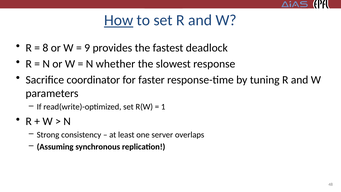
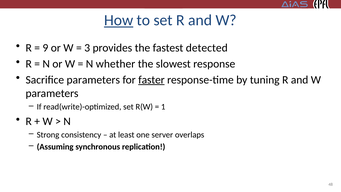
8: 8 -> 9 (45, 48)
9: 9 -> 3 (87, 48)
deadlock: deadlock -> detected (207, 48)
Sacrifice coordinator: coordinator -> parameters (93, 80)
faster underline: none -> present (151, 80)
